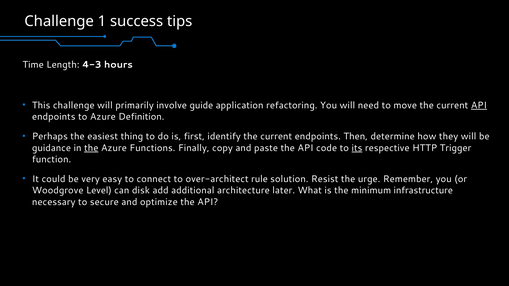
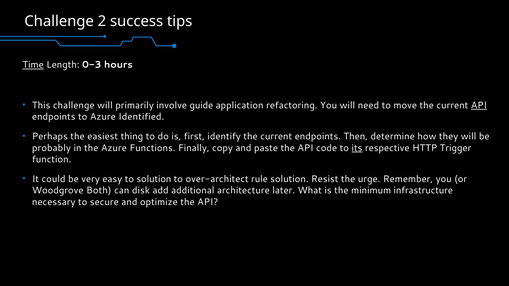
1: 1 -> 2 (102, 21)
Time underline: none -> present (33, 65)
4-3: 4-3 -> 0-3 (92, 65)
Definition: Definition -> Identified (141, 117)
guidance: guidance -> probably (51, 148)
the underline: present -> none (91, 148)
to connect: connect -> solution (154, 179)
Level: Level -> Both (99, 191)
